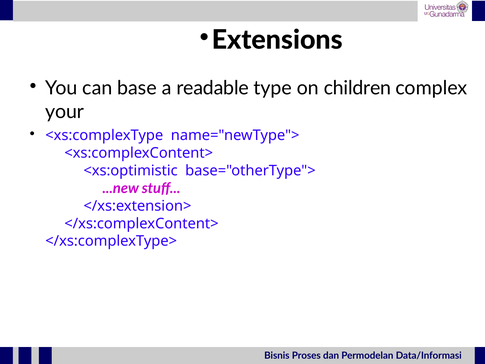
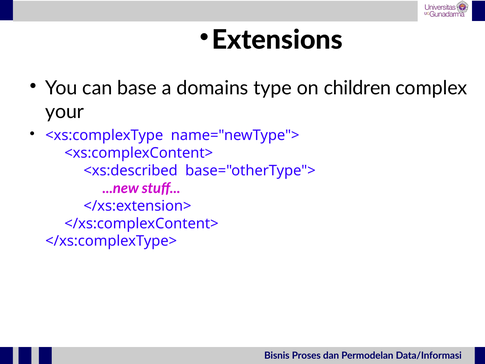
readable: readable -> domains (212, 88)
<xs:optimistic: <xs:optimistic -> <xs:described (131, 171)
